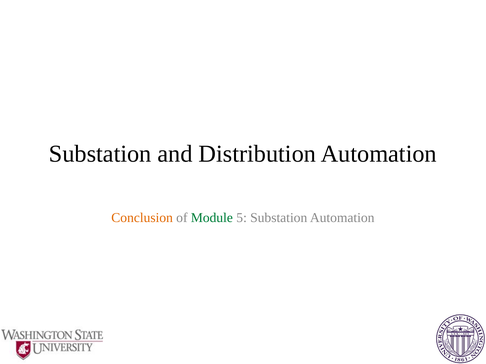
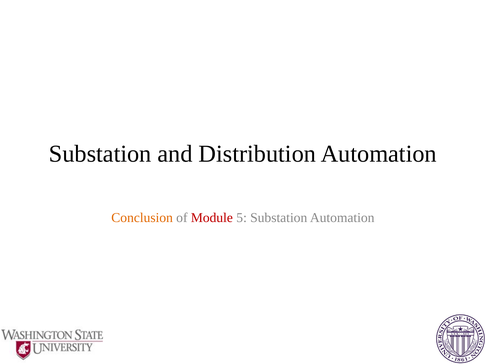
Module colour: green -> red (212, 218)
